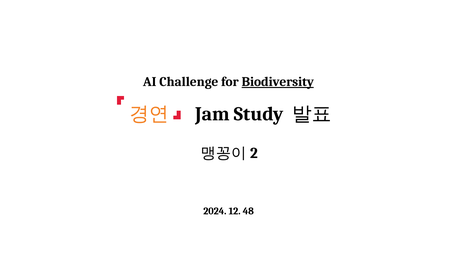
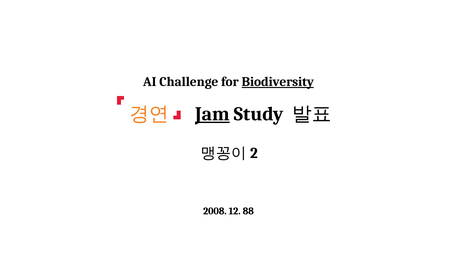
Jam underline: none -> present (212, 114)
2024: 2024 -> 2008 (215, 211)
48: 48 -> 88 (248, 211)
